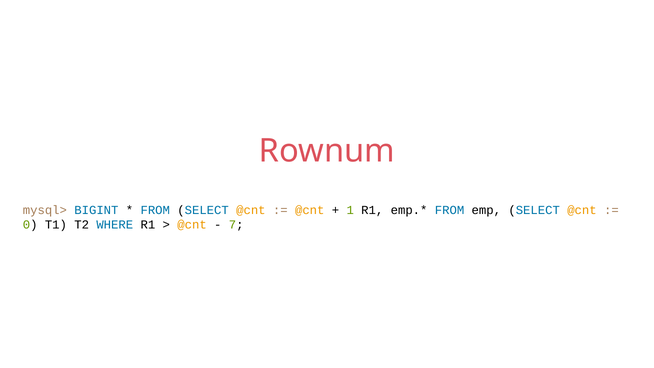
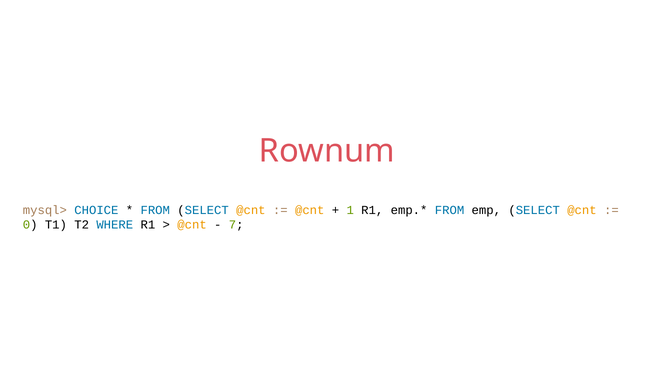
BIGINT: BIGINT -> CHOICE (96, 210)
